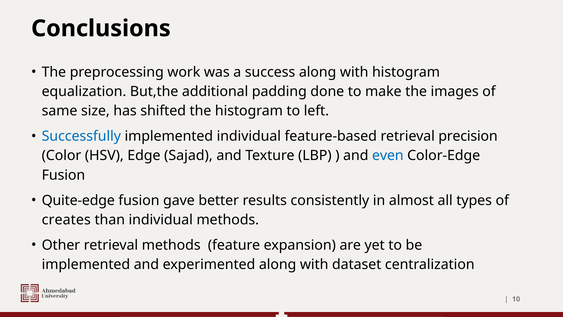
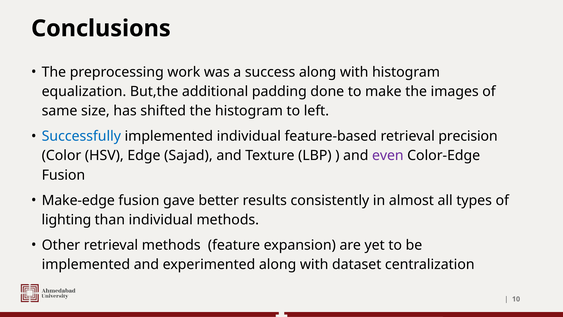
even colour: blue -> purple (388, 155)
Quite-edge: Quite-edge -> Make-edge (78, 200)
creates: creates -> lighting (66, 220)
